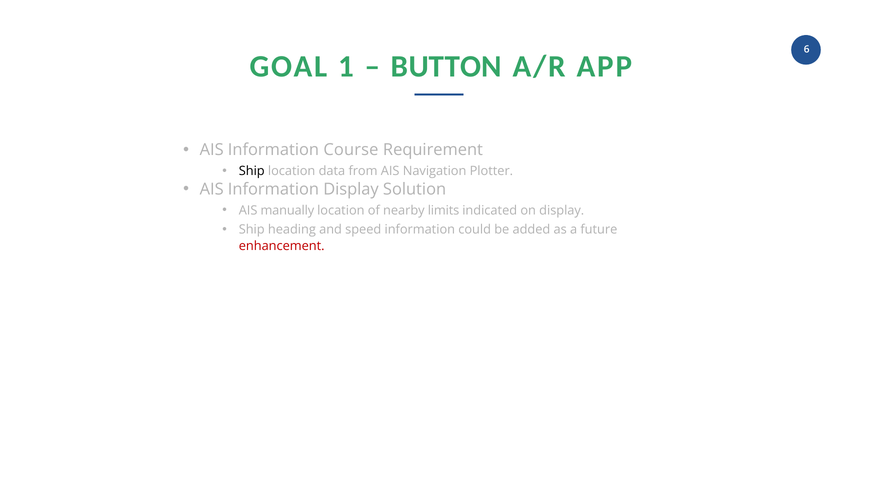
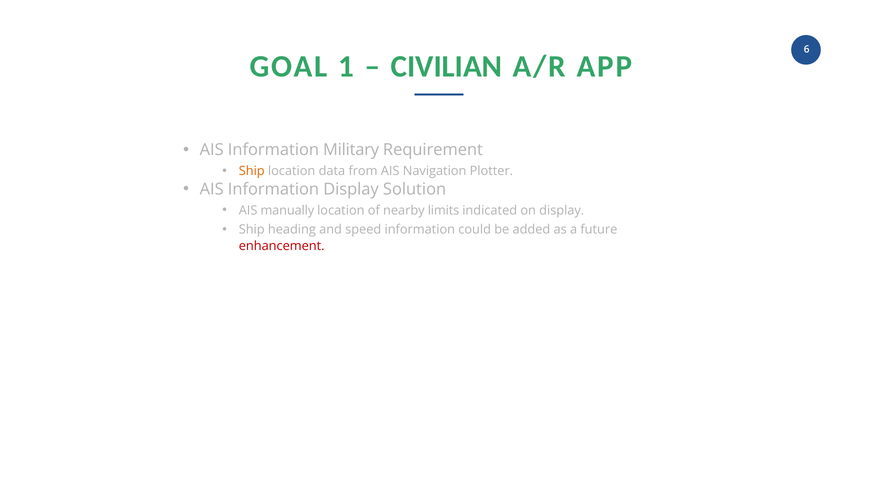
BUTTON: BUTTON -> CIVILIAN (447, 66)
Course: Course -> Military (351, 150)
Ship colour: black -> orange (252, 171)
